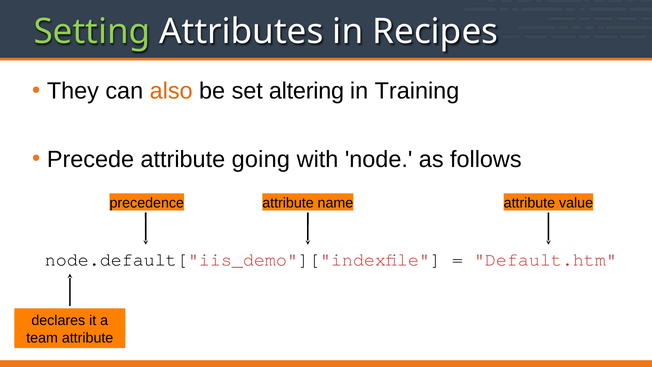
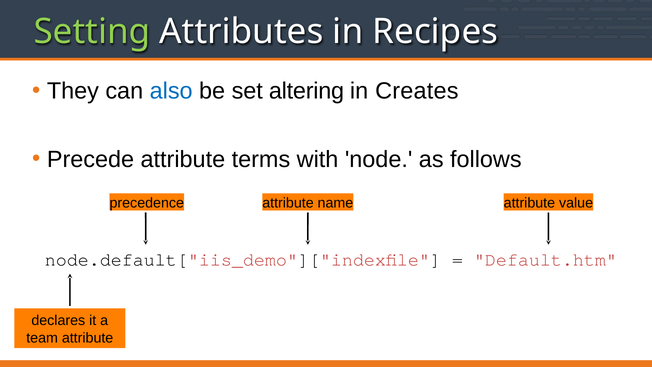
also colour: orange -> blue (171, 91)
Training: Training -> Creates (417, 91)
going: going -> terms (261, 159)
